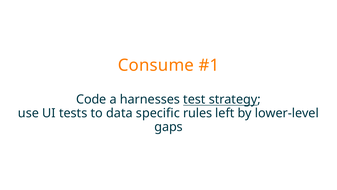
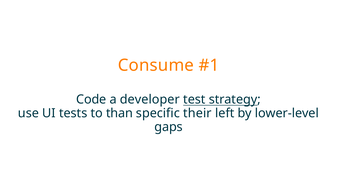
harnesses: harnesses -> developer (150, 99)
data: data -> than (119, 113)
rules: rules -> their (197, 113)
